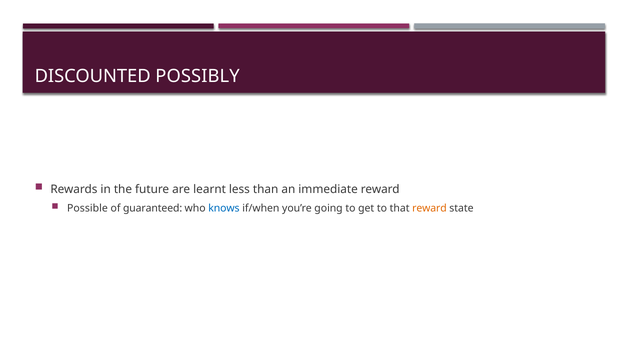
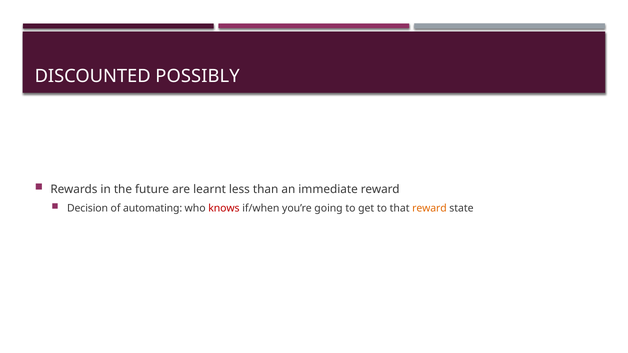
Possible: Possible -> Decision (88, 209)
guaranteed: guaranteed -> automating (153, 209)
knows colour: blue -> red (224, 209)
